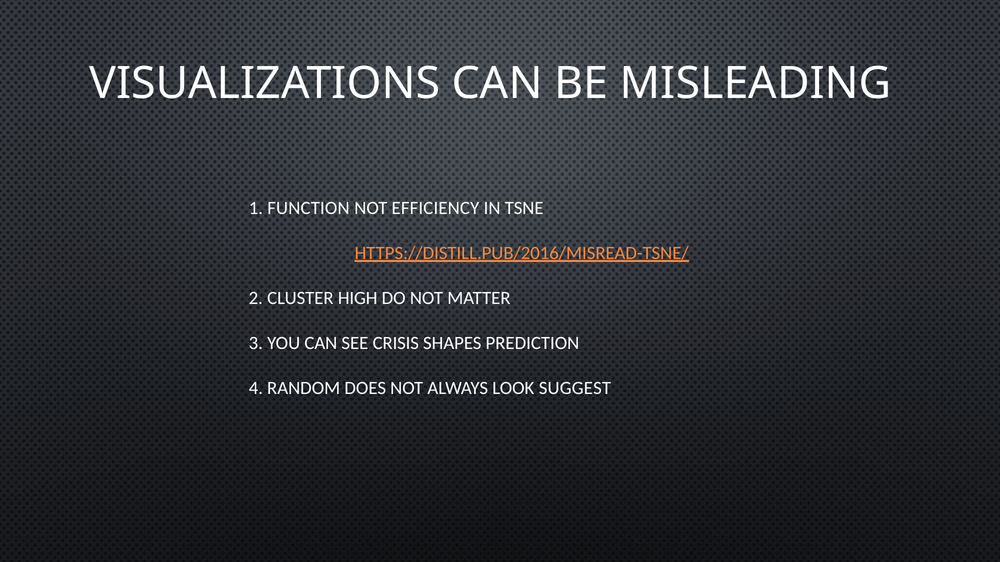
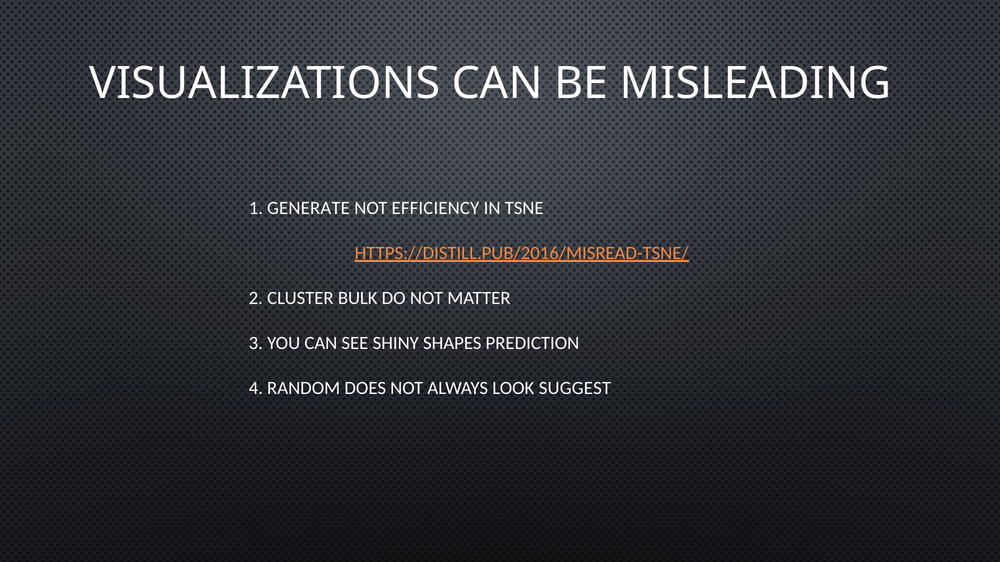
FUNCTION: FUNCTION -> GENERATE (308, 208)
HIGH: HIGH -> BULK (358, 298)
CRISIS: CRISIS -> SHINY (396, 343)
